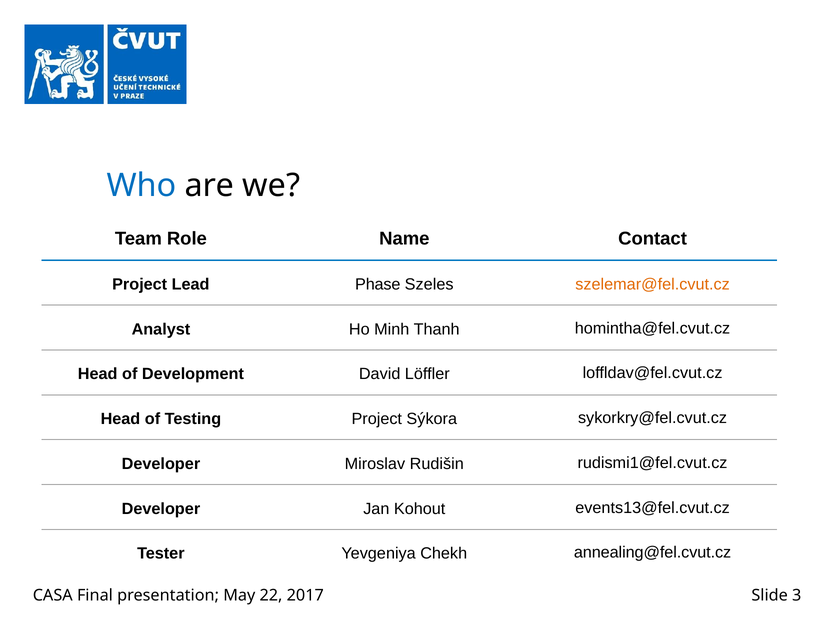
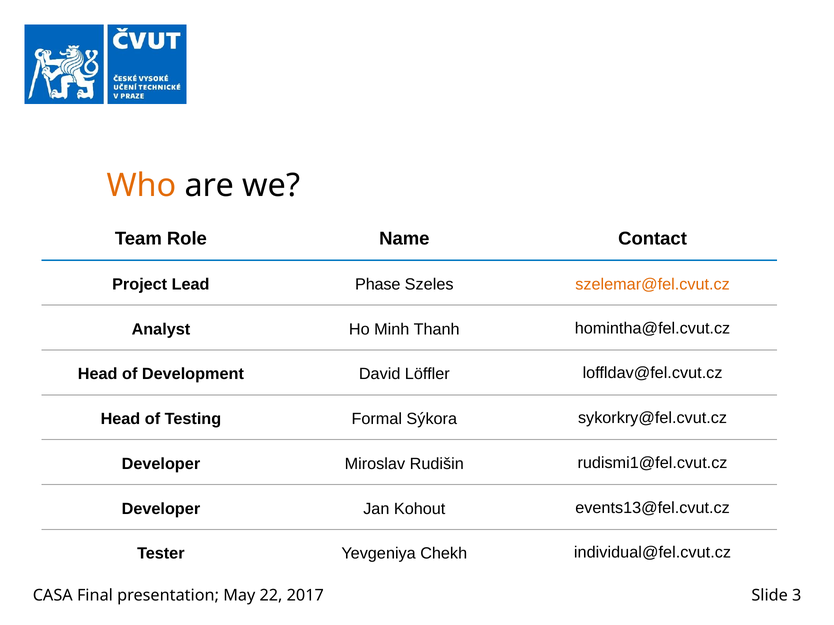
Who colour: blue -> orange (142, 186)
Testing Project: Project -> Formal (377, 419)
annealing@fel.cvut.cz: annealing@fel.cvut.cz -> individual@fel.cvut.cz (652, 553)
